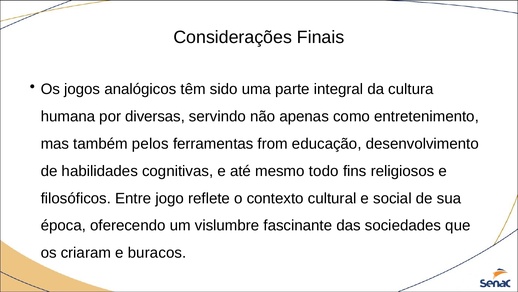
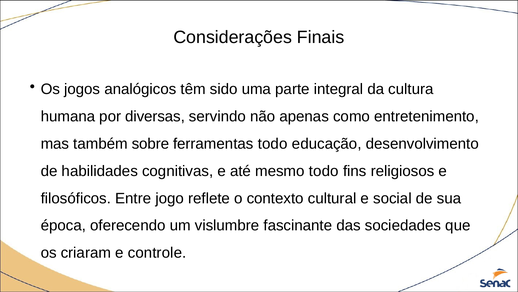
pelos: pelos -> sobre (151, 144)
ferramentas from: from -> todo (273, 144)
buracos: buracos -> controle (157, 252)
